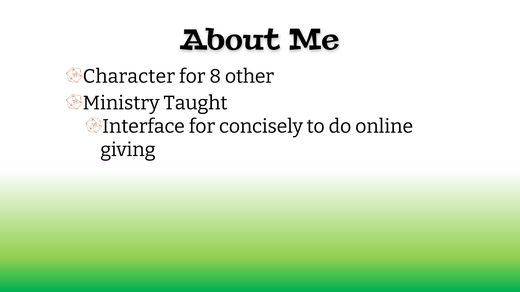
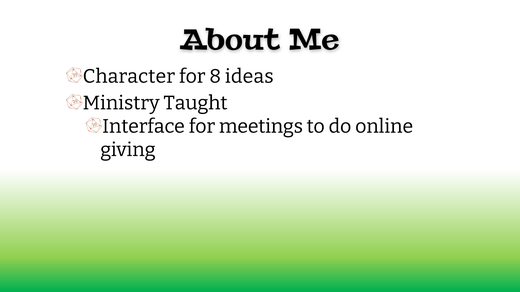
other: other -> ideas (249, 76)
concisely: concisely -> meetings (261, 126)
